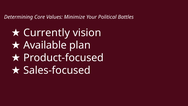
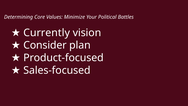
Available: Available -> Consider (45, 45)
